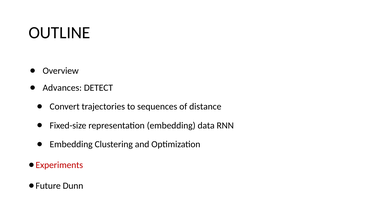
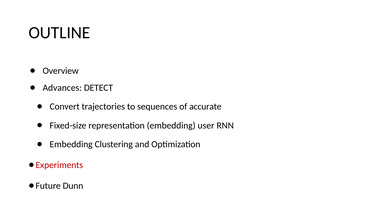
distance: distance -> accurate (205, 107)
data: data -> user (206, 125)
